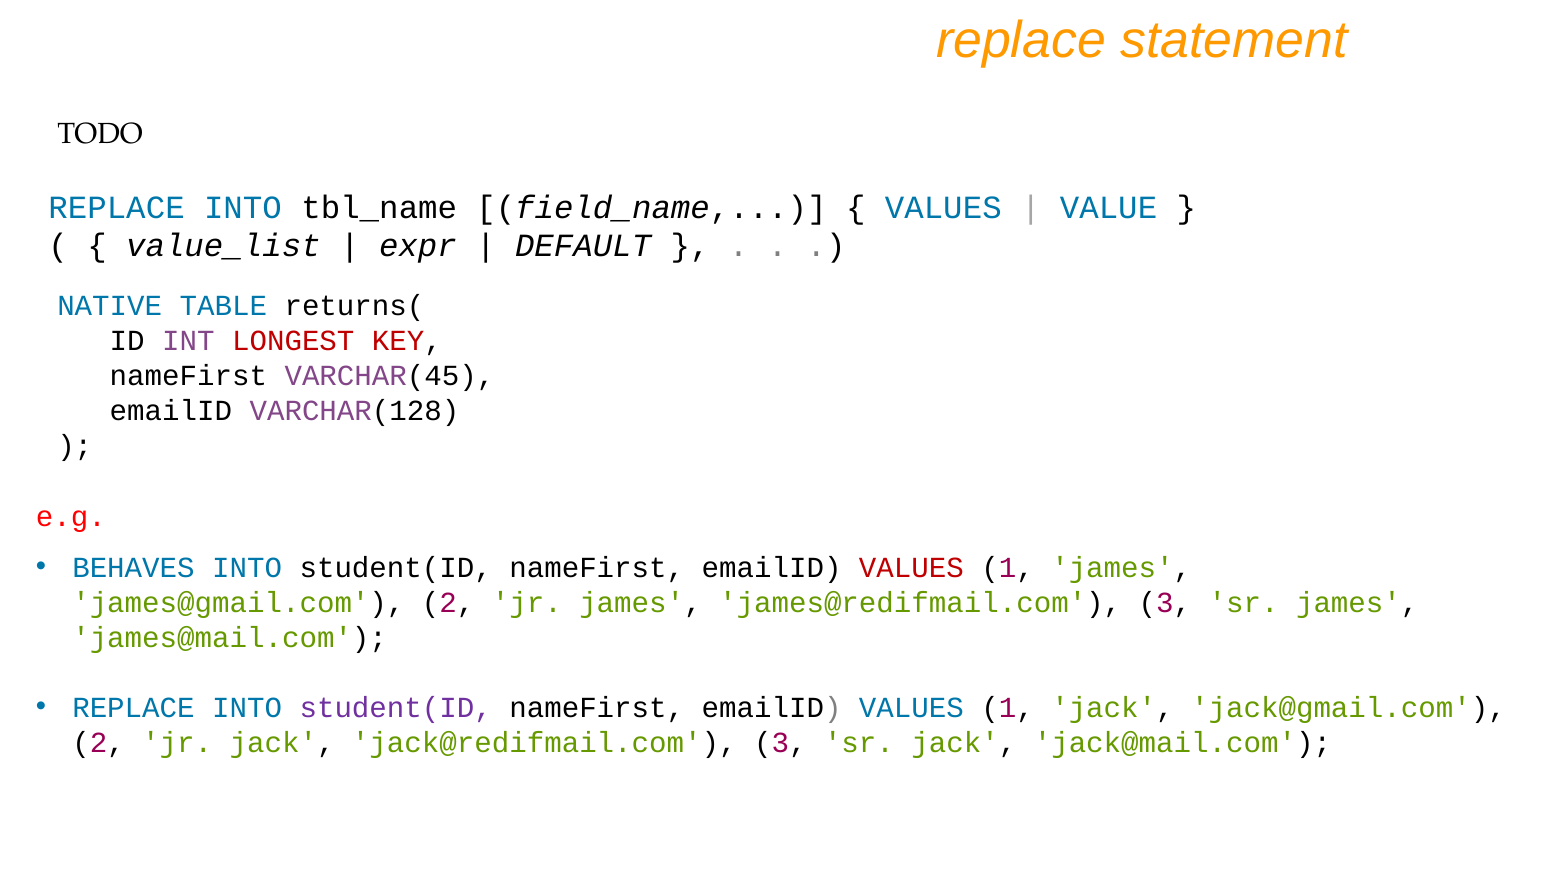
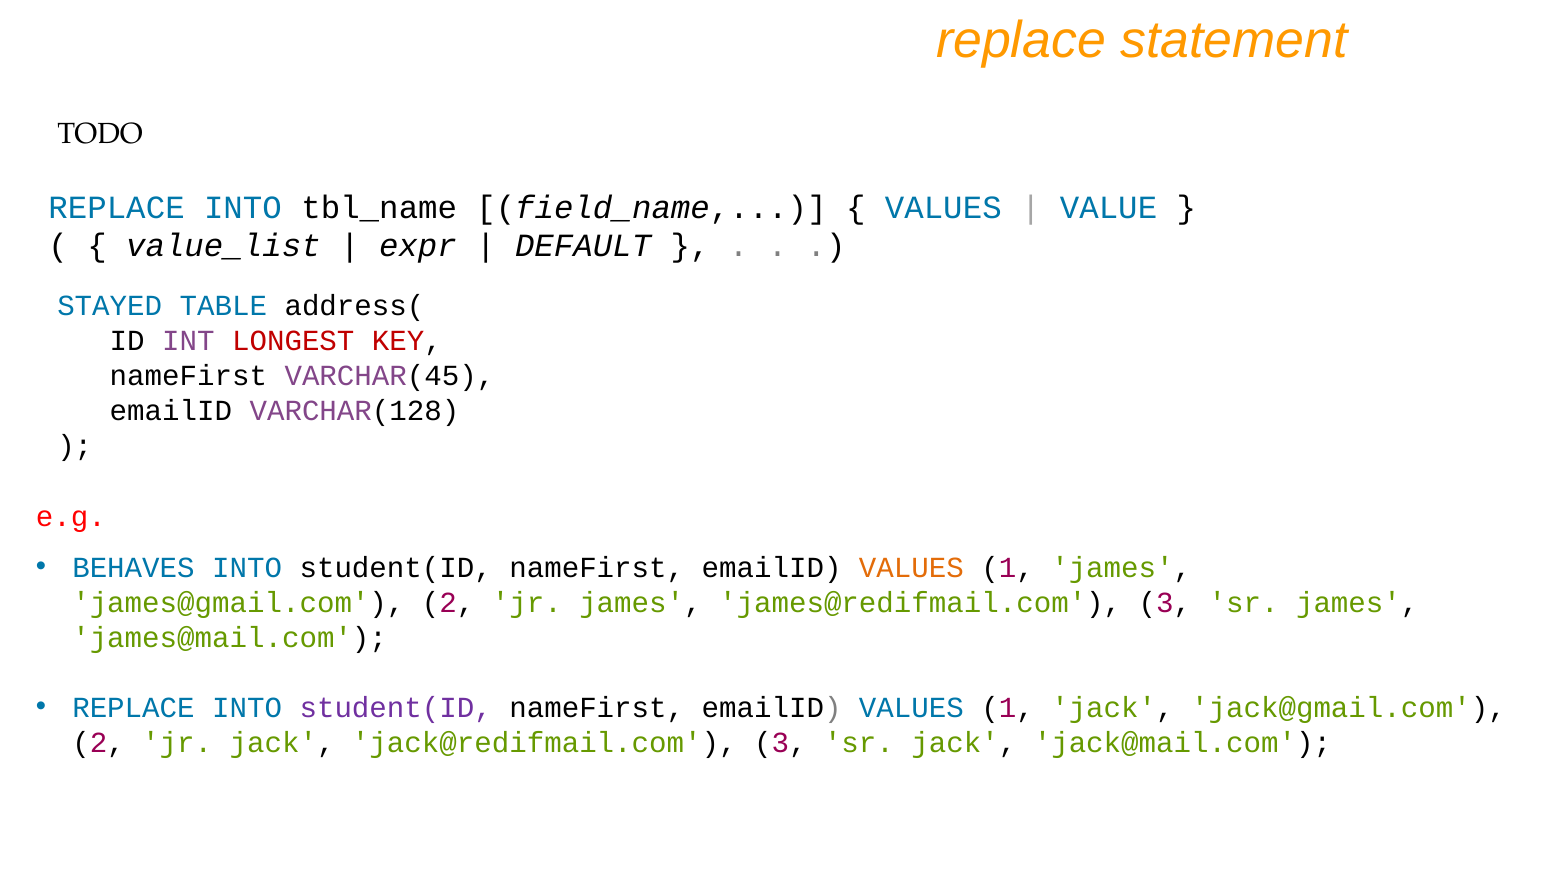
NATIVE: NATIVE -> STAYED (110, 306)
returns(: returns( -> address( (354, 306)
VALUES colour: red -> orange (911, 568)
